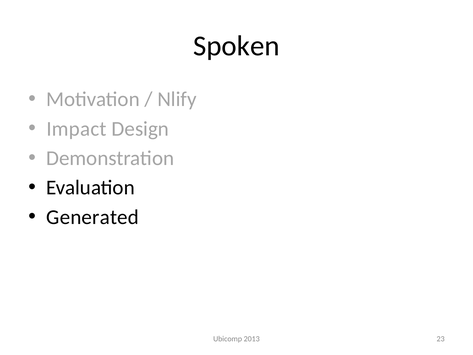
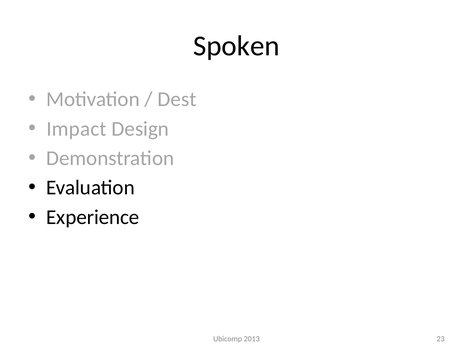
Nlify: Nlify -> Dest (177, 99)
Generated: Generated -> Experience (93, 217)
